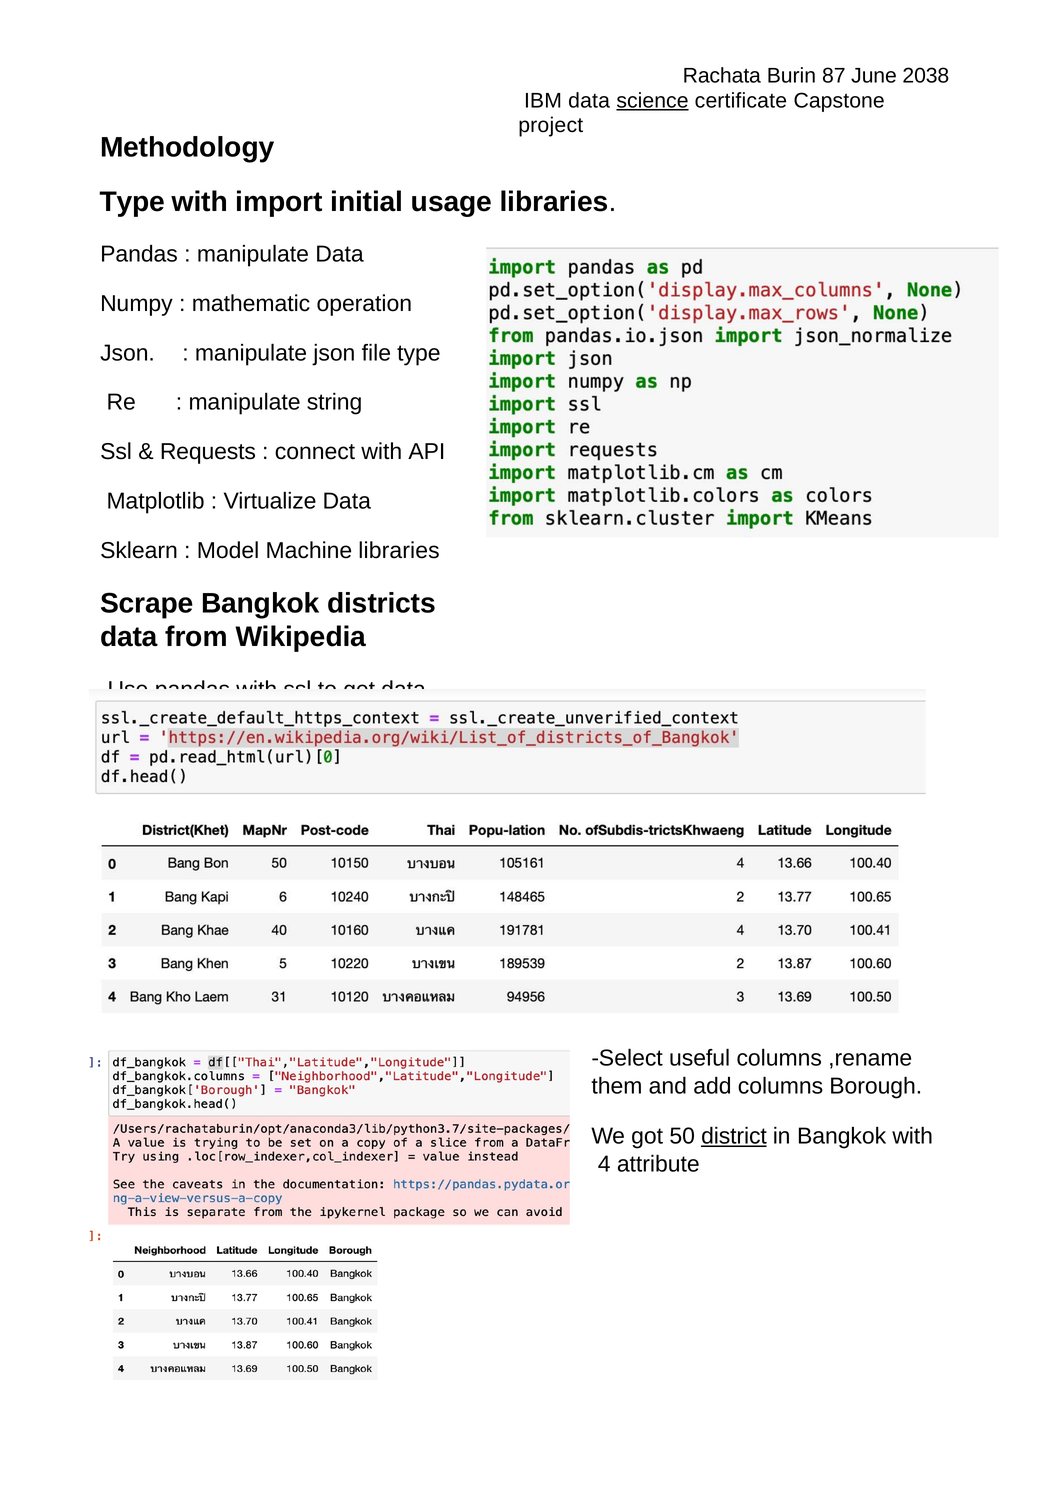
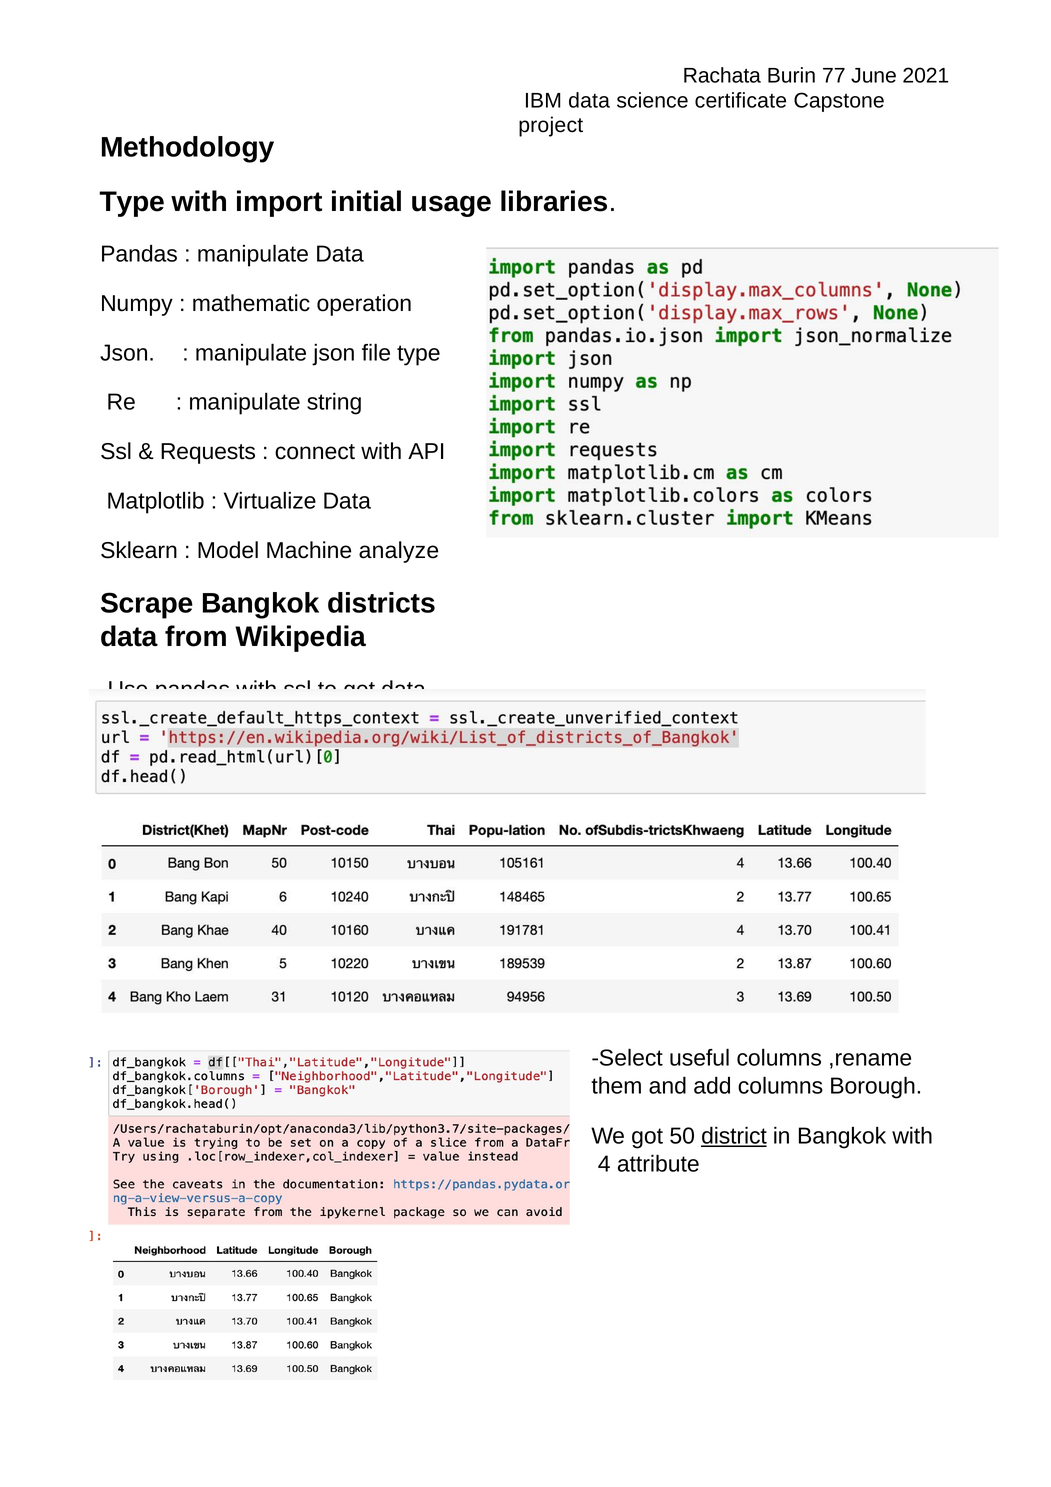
87: 87 -> 77 (834, 76)
2038: 2038 -> 2021 (926, 76)
science underline: present -> none (652, 101)
Machine libraries: libraries -> analyze (399, 551)
